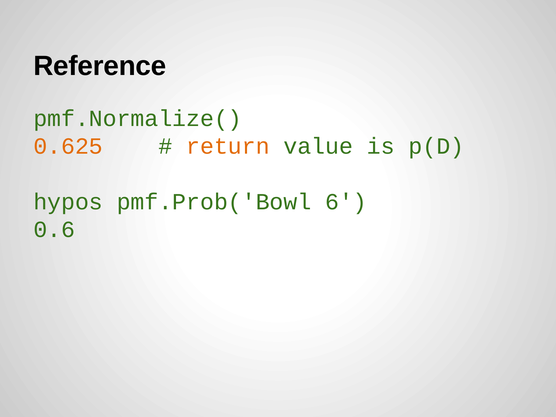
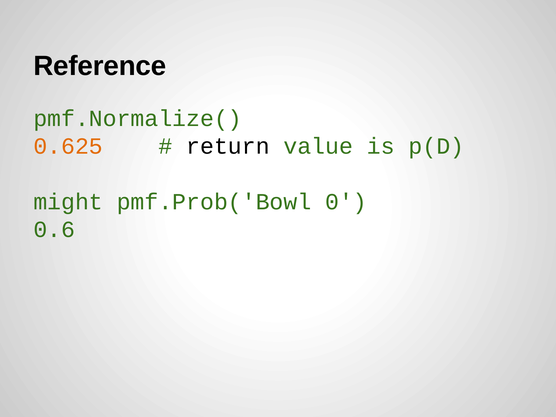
return colour: orange -> black (228, 146)
hypos: hypos -> might (68, 202)
6: 6 -> 0 (346, 202)
